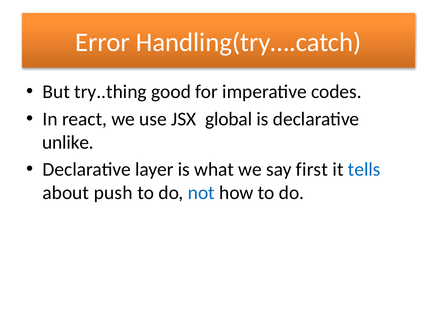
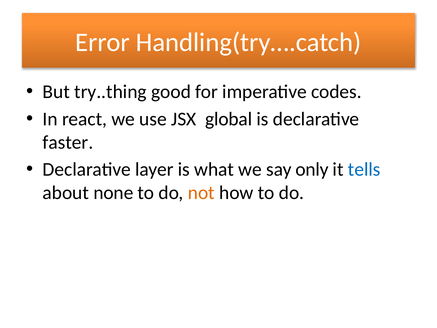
unlike: unlike -> faster (68, 142)
first: first -> only (312, 169)
push: push -> none (113, 193)
not colour: blue -> orange (201, 193)
